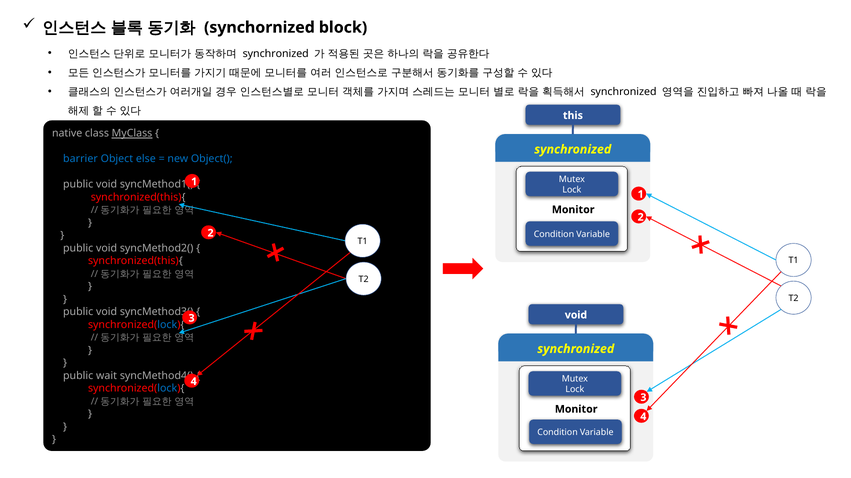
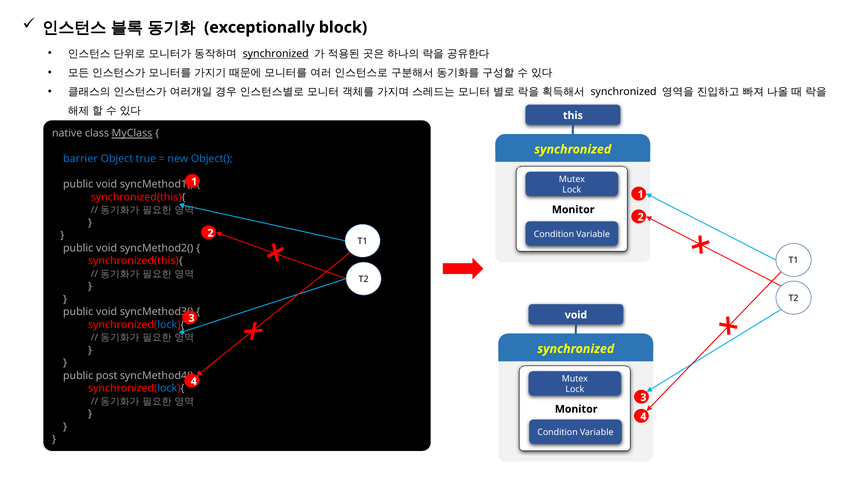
synchornized: synchornized -> exceptionally (259, 28)
synchronized underline: none -> present (276, 54)
else: else -> true (146, 159)
wait: wait -> post (107, 376)
